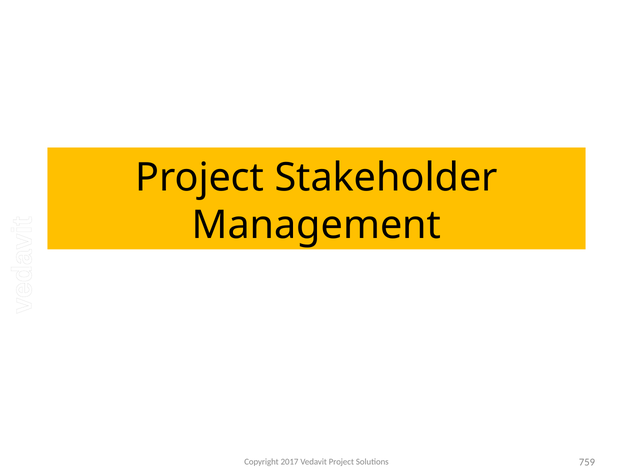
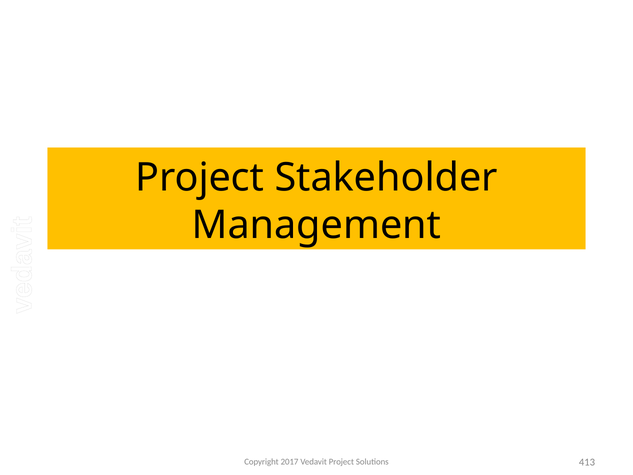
759: 759 -> 413 (587, 462)
